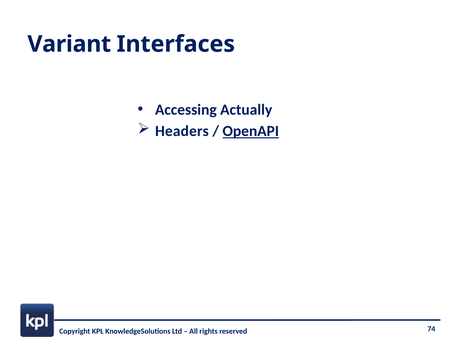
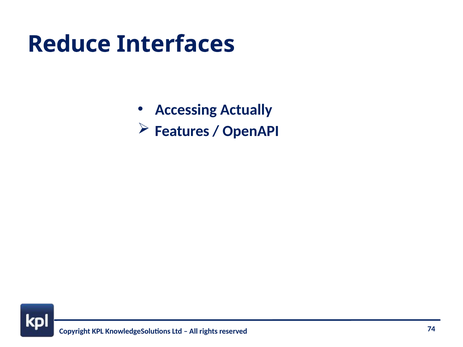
Variant: Variant -> Reduce (69, 44)
Headers: Headers -> Features (182, 131)
OpenAPI underline: present -> none (251, 131)
